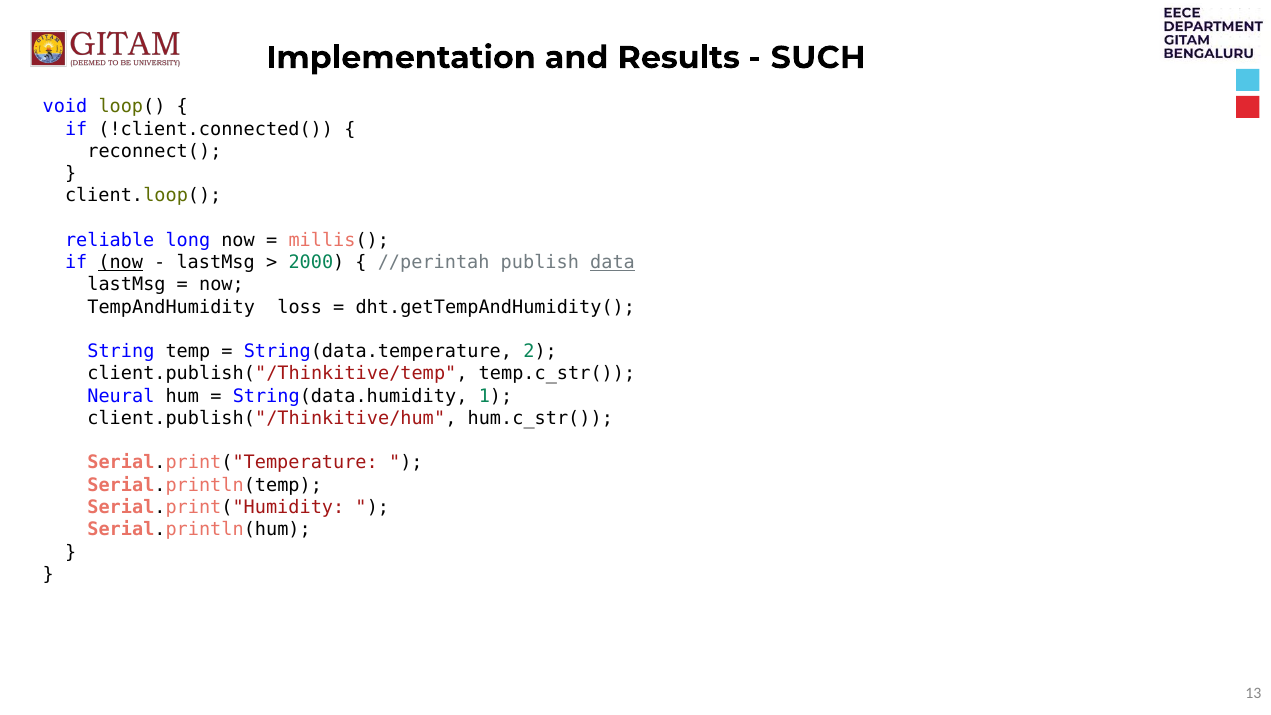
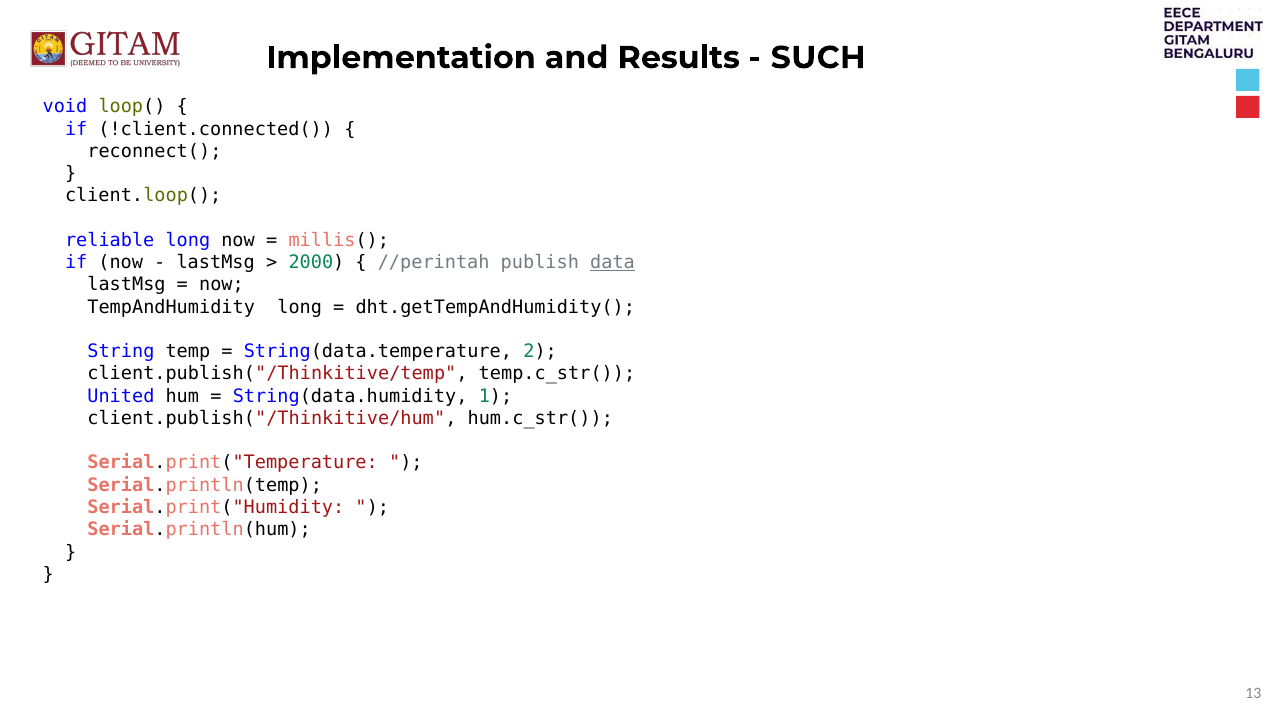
now underline: present -> none (121, 263)
TempAndHumidity loss: loss -> long (300, 307)
Neural: Neural -> United (121, 396)
